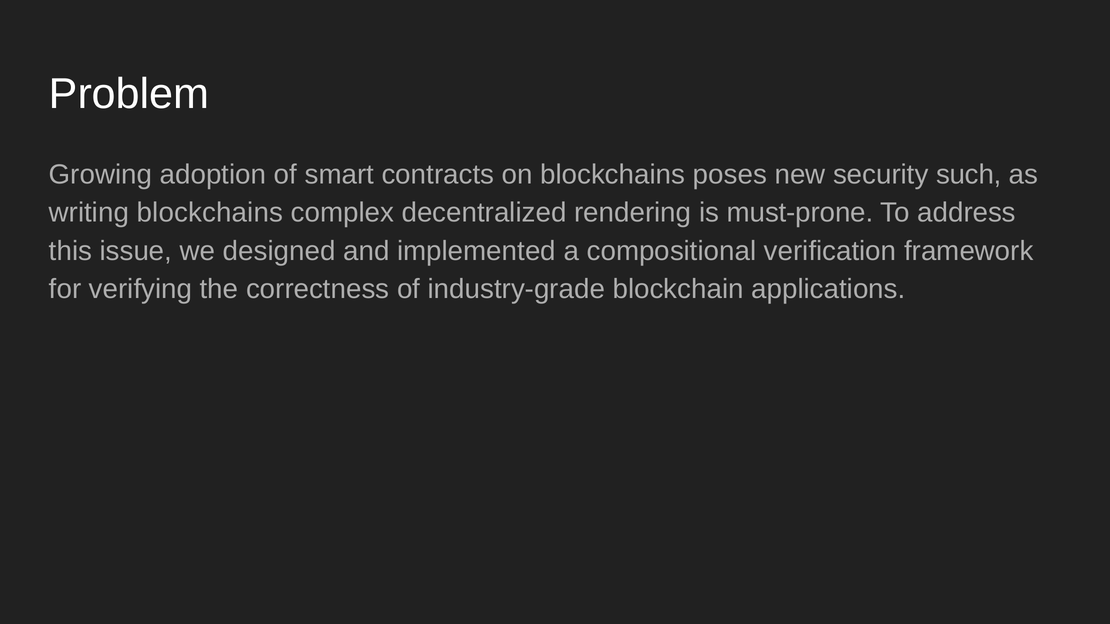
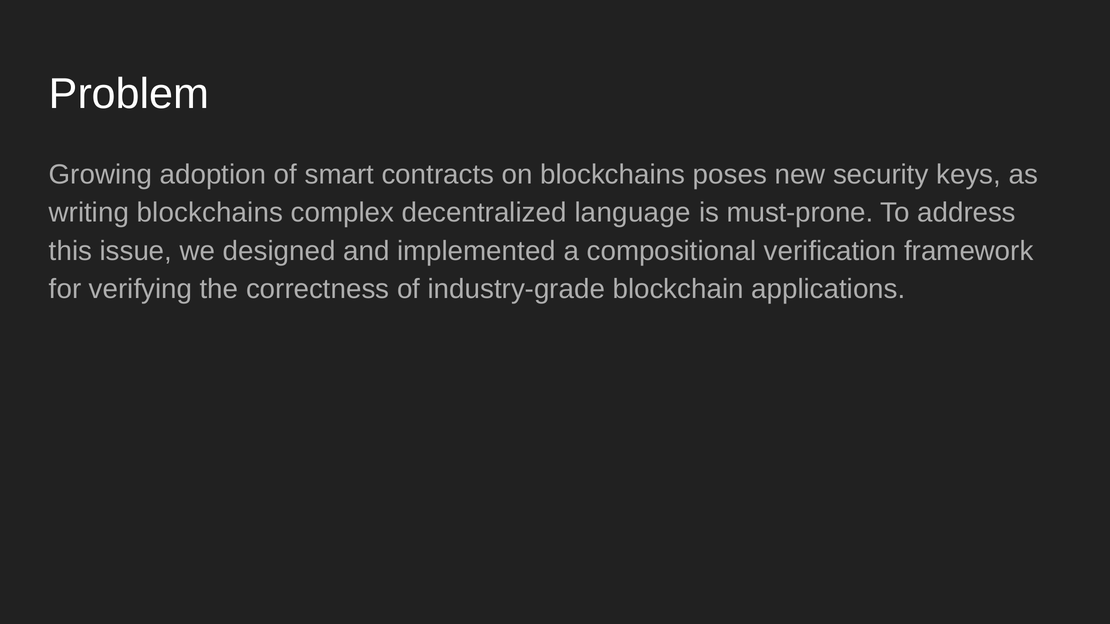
such: such -> keys (969, 175)
rendering: rendering -> language (633, 213)
